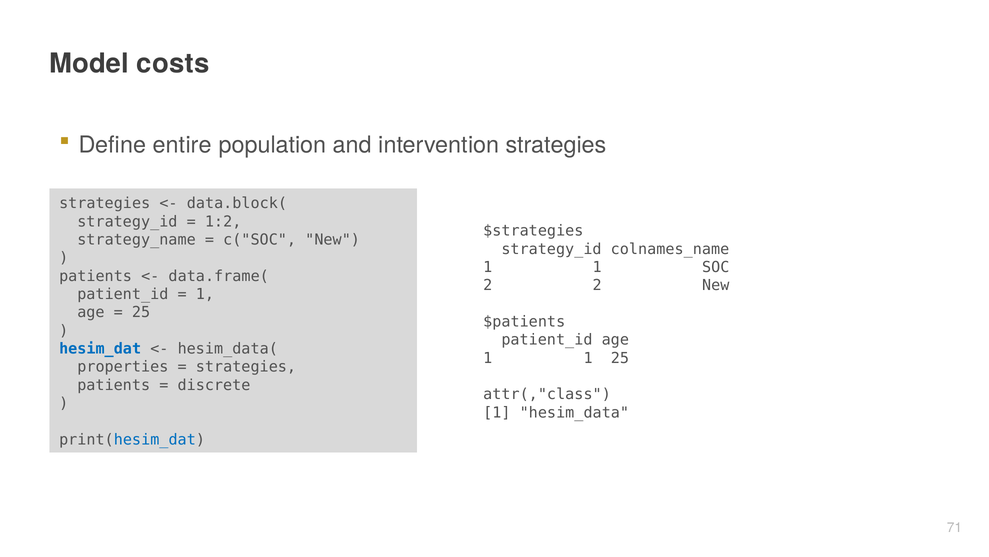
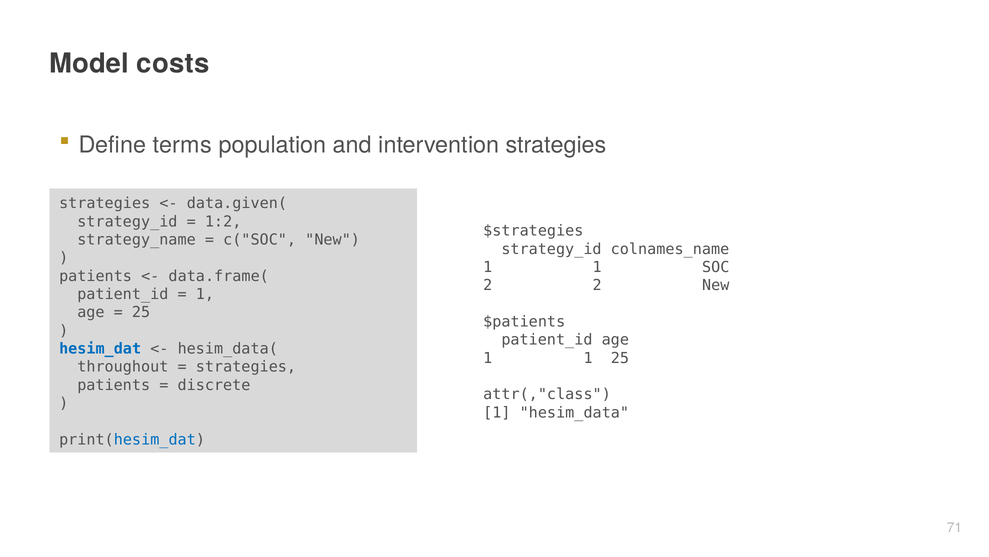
entire: entire -> terms (182, 145)
data.block(: data.block( -> data.given( (237, 203)
properties: properties -> throughout (123, 366)
